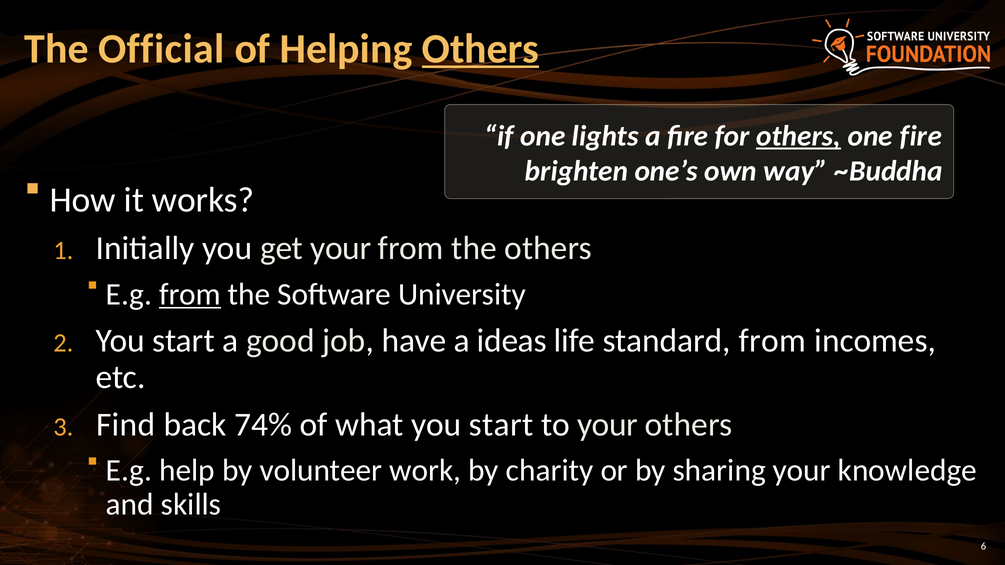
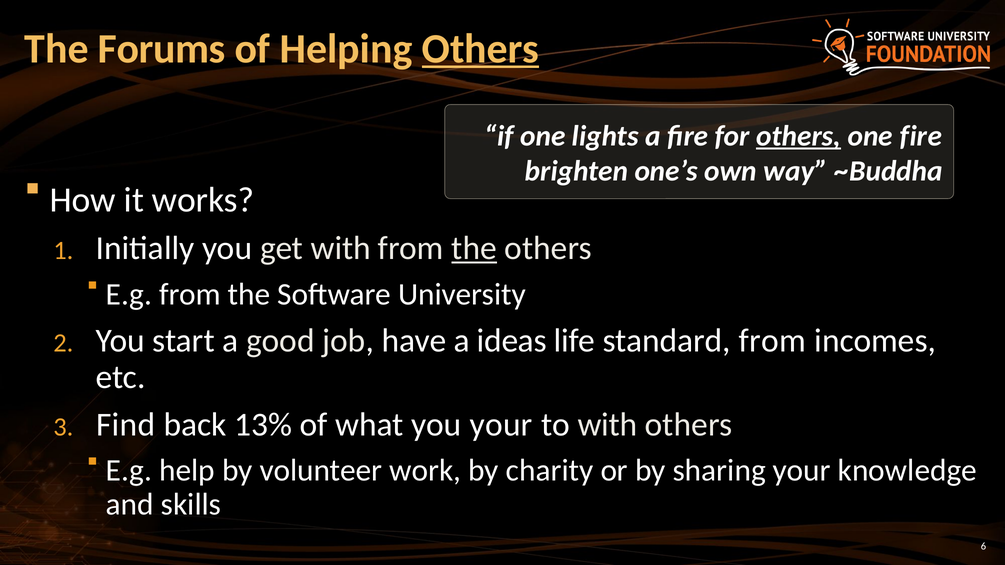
Official: Official -> Forums (162, 49)
get your: your -> with (341, 248)
the underline: none -> present (474, 248)
from underline: present -> none (190, 294)
74%: 74% -> 13% (263, 425)
what you start: start -> your (501, 425)
to your: your -> with (608, 425)
